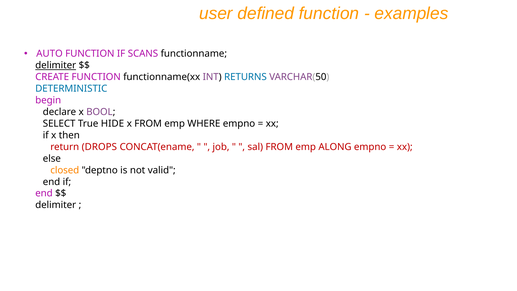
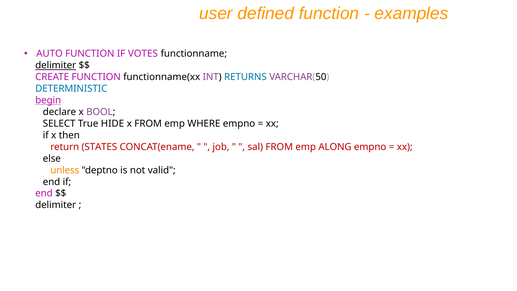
SCANS: SCANS -> VOTES (143, 54)
begin underline: none -> present (48, 100)
DROPS: DROPS -> STATES (99, 147)
closed: closed -> unless (65, 170)
